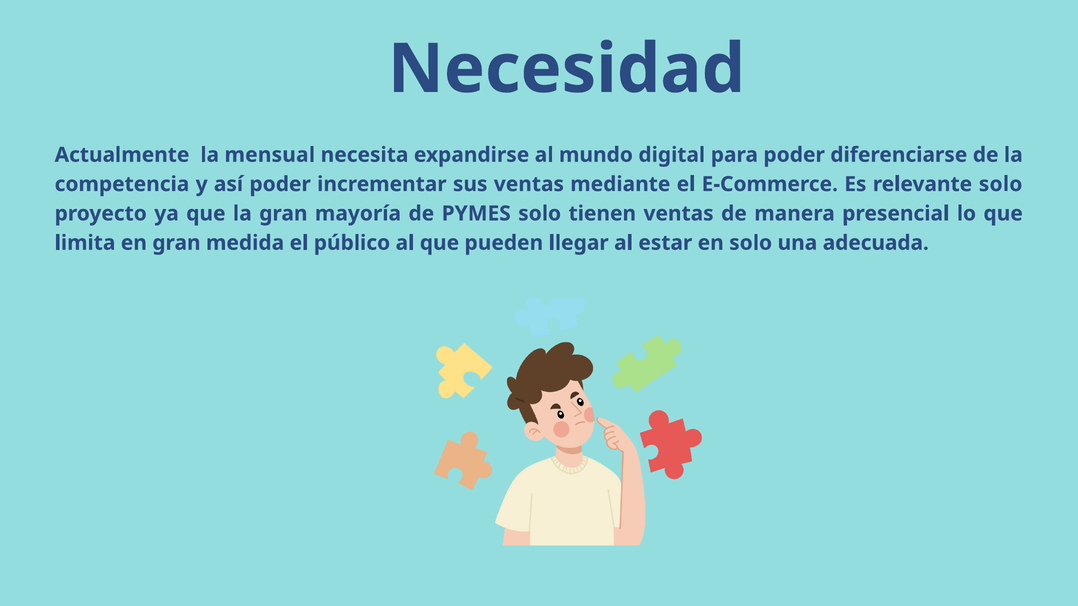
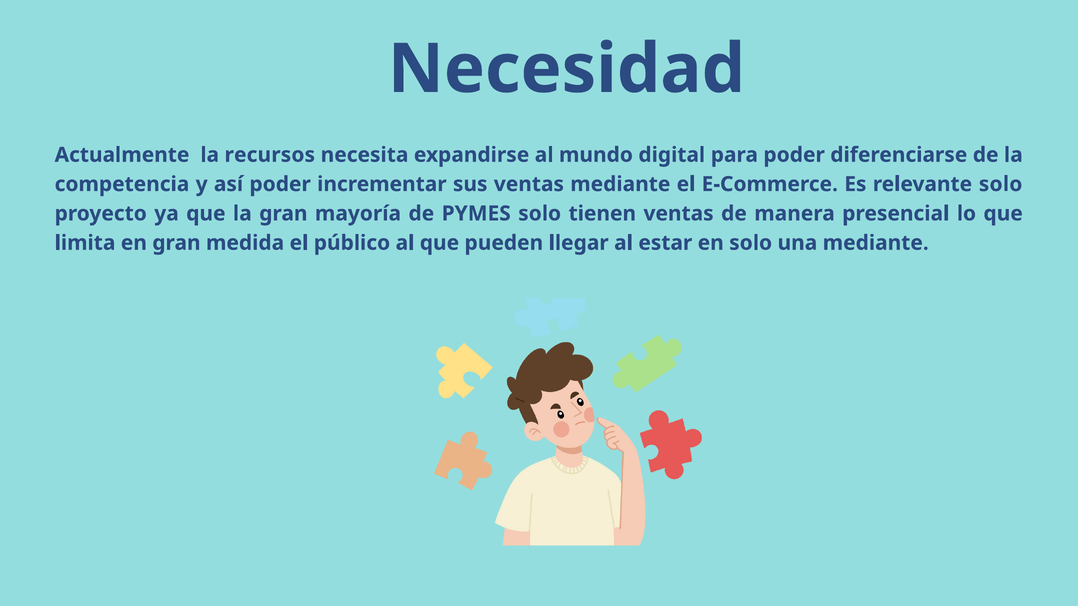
mensual: mensual -> recursos (270, 155)
una adecuada: adecuada -> mediante (876, 243)
